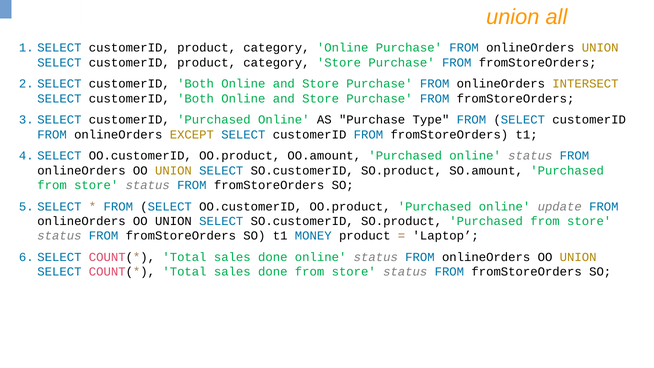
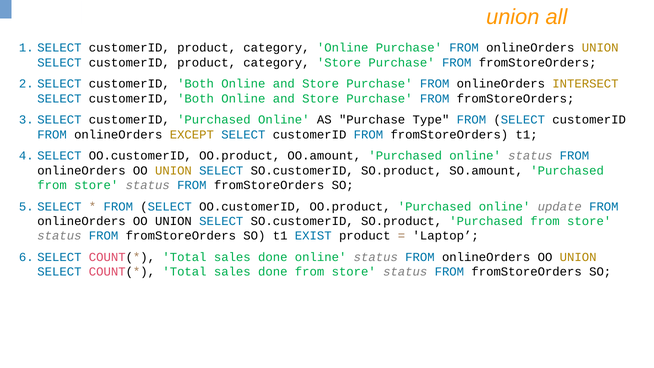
MONEY: MONEY -> EXIST (313, 236)
